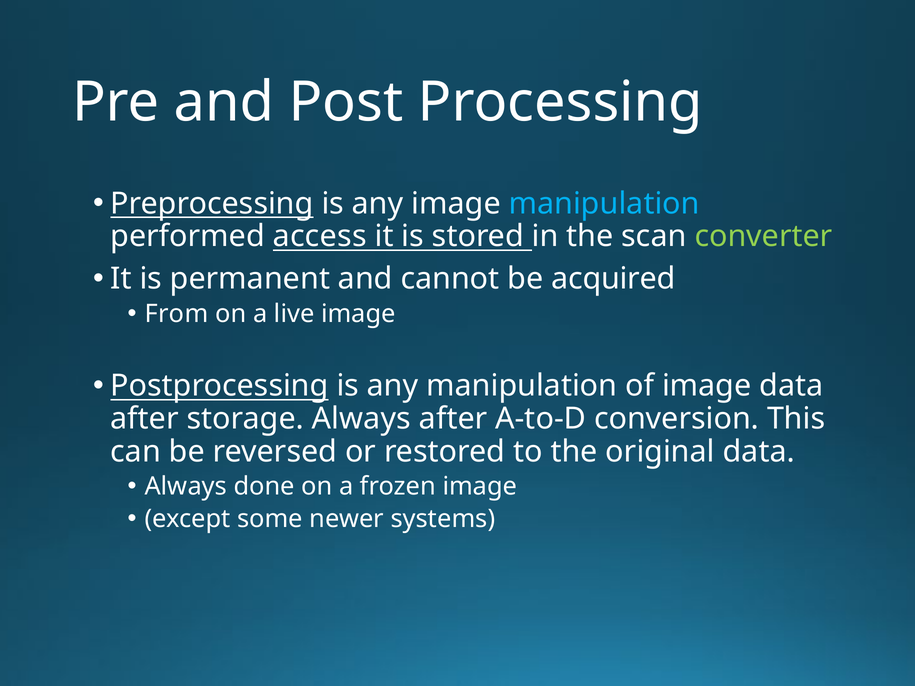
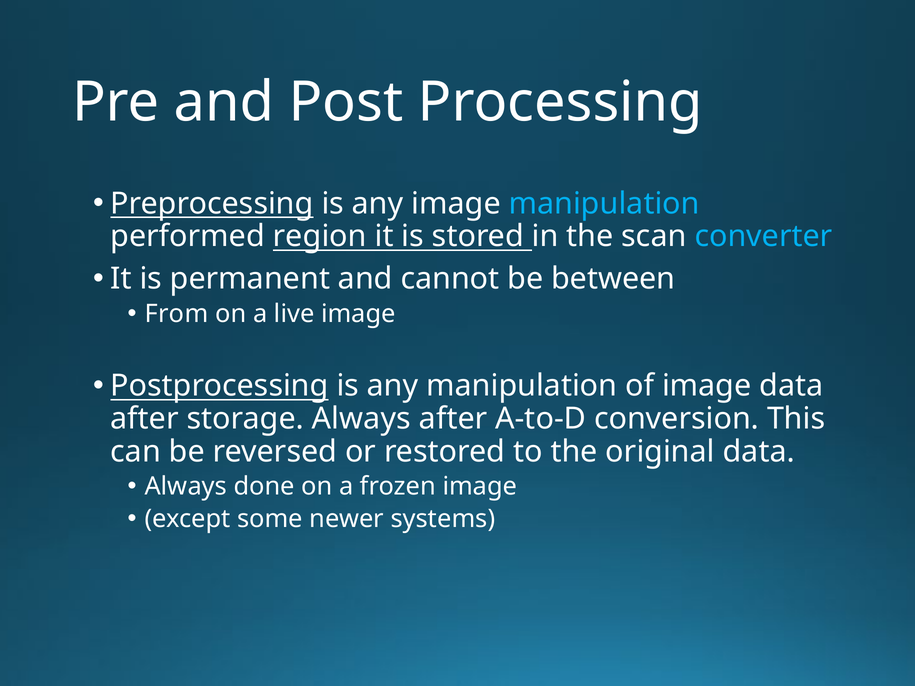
access: access -> region (320, 236)
converter colour: light green -> light blue (763, 236)
acquired: acquired -> between (613, 279)
